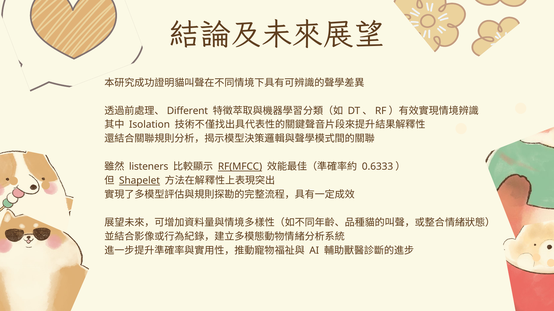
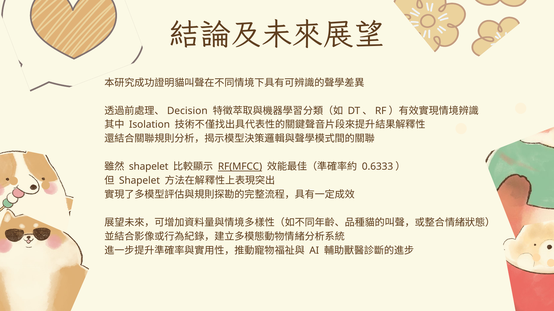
Different: Different -> Decision (187, 111)
listeners: listeners -> shapelet (149, 167)
Shapelet underline: present -> none (139, 181)
